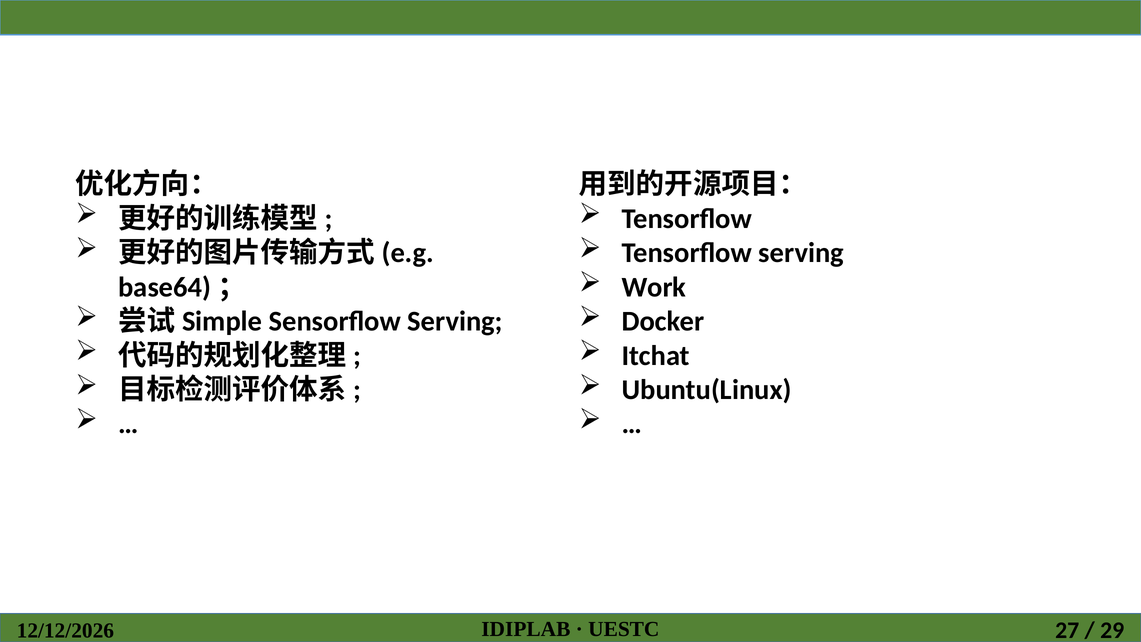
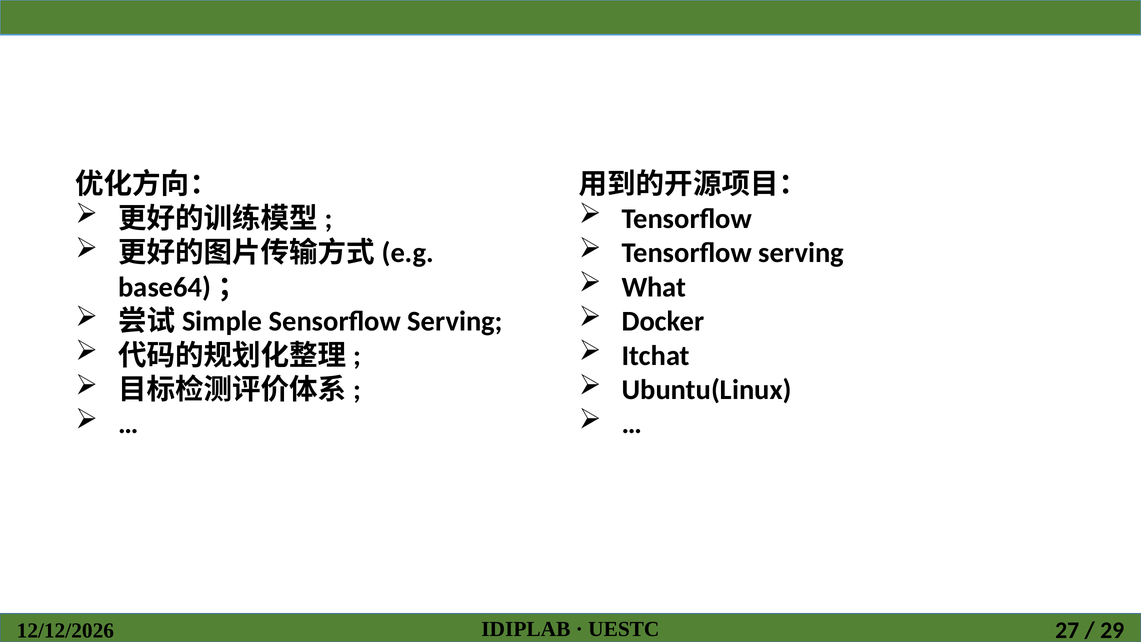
Work: Work -> What (654, 287)
